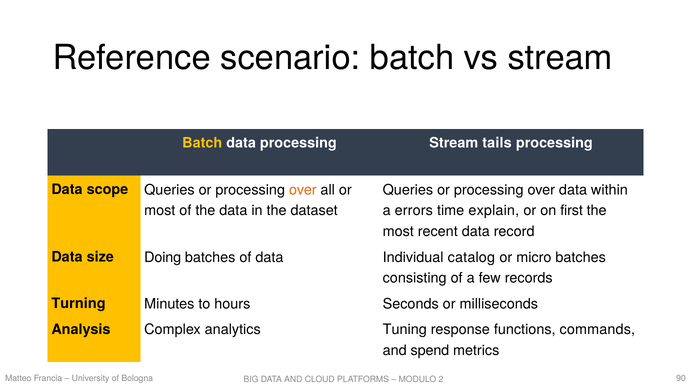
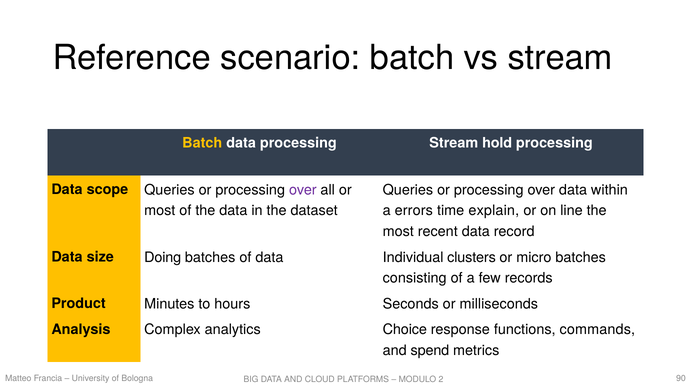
tails: tails -> hold (497, 143)
over colour: orange -> purple (303, 190)
first: first -> line (572, 211)
catalog: catalog -> clusters (472, 257)
Turning: Turning -> Product (79, 303)
Tuning: Tuning -> Choice (405, 329)
